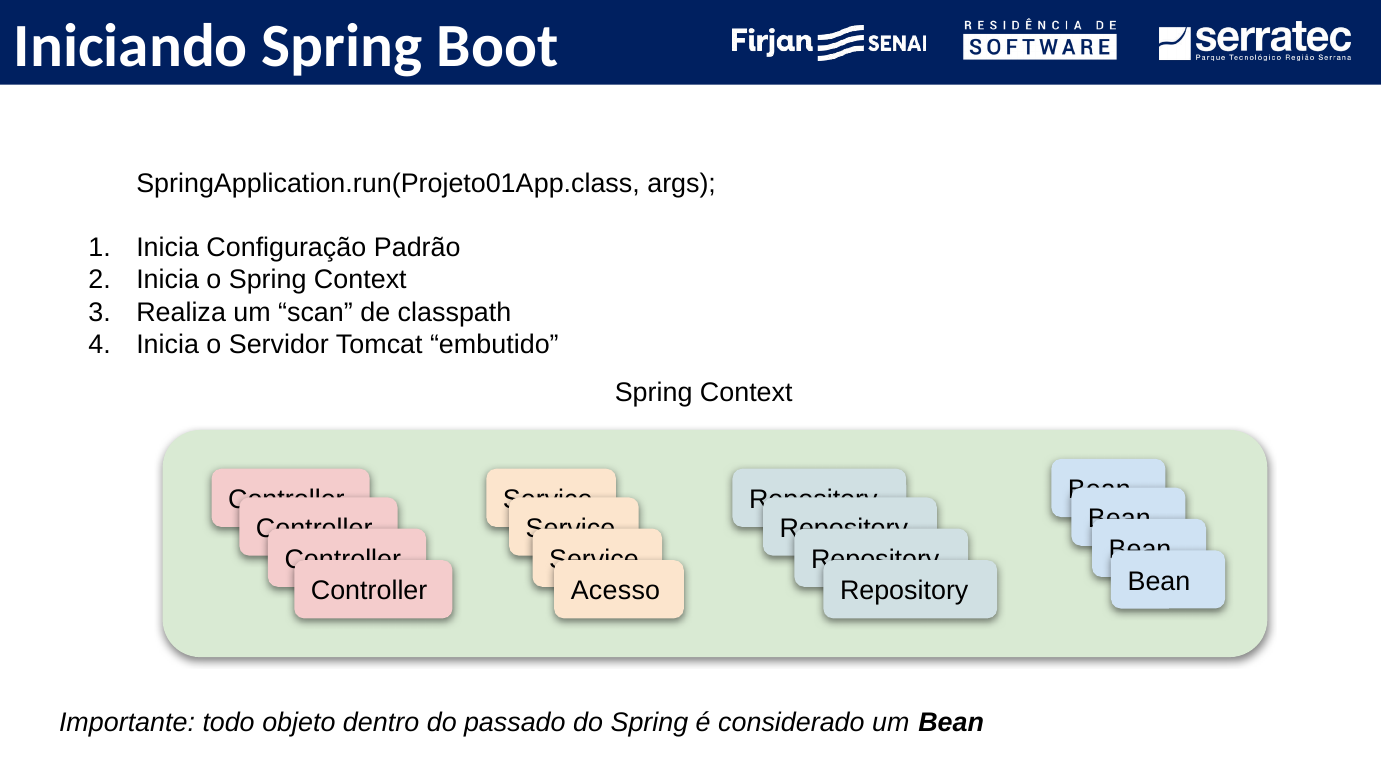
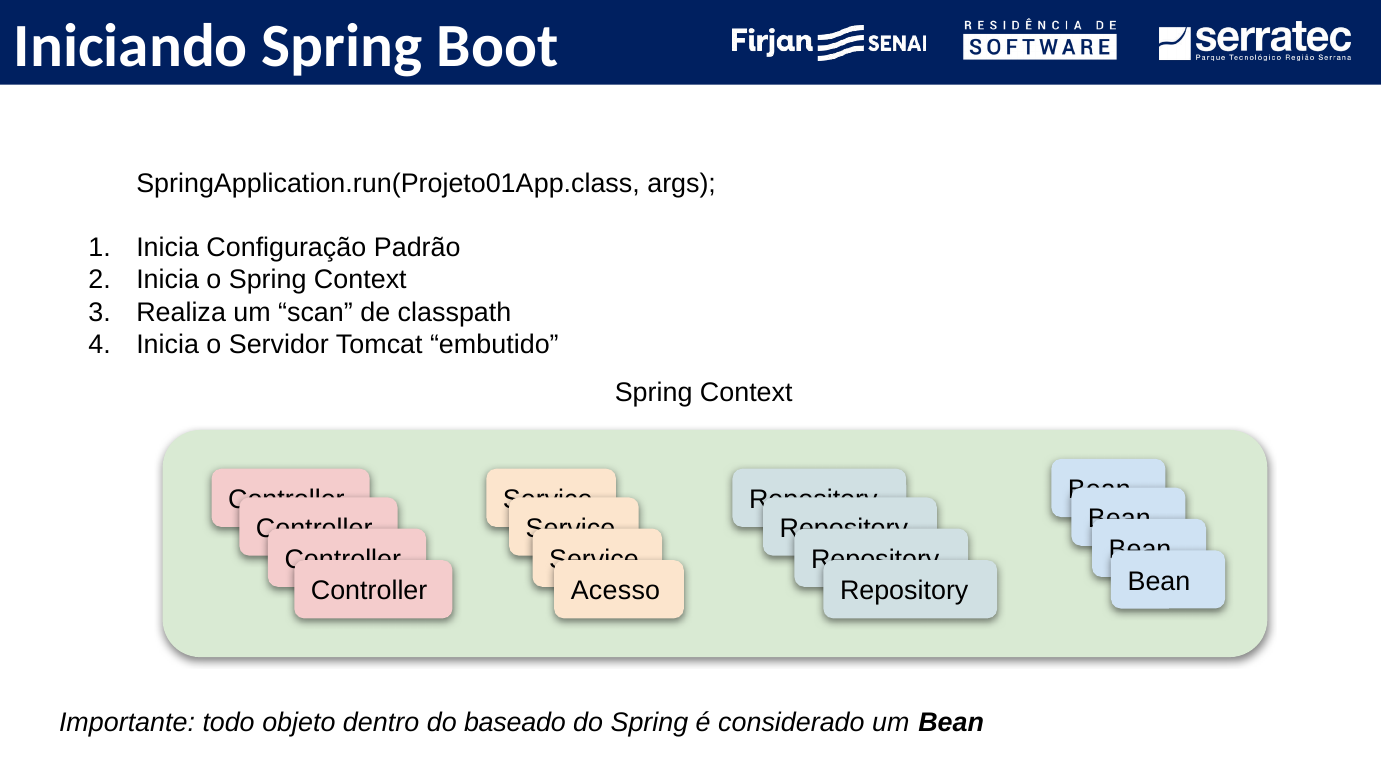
passado: passado -> baseado (515, 723)
